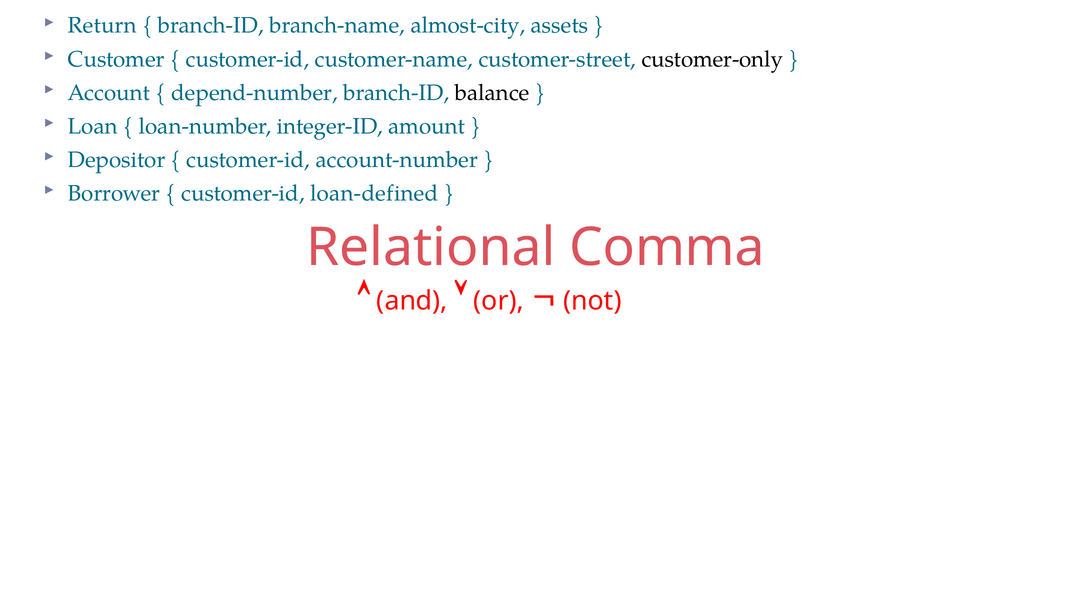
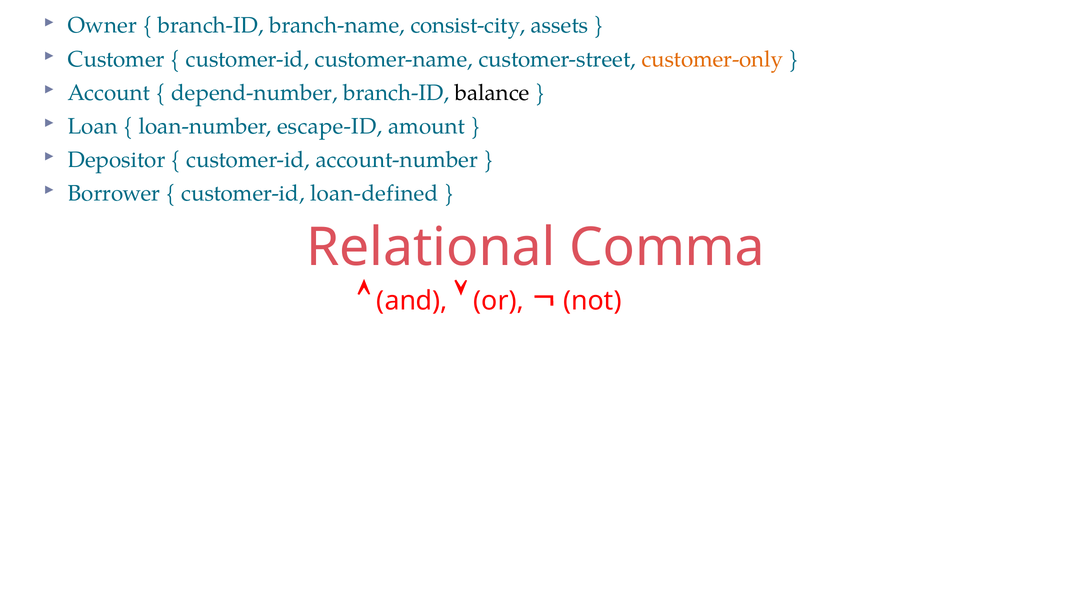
Return: Return -> Owner (102, 26)
almost-city: almost-city -> consist-city (468, 26)
customer-only colour: black -> orange (712, 59)
integer-ID: integer-ID -> escape-ID (330, 126)
